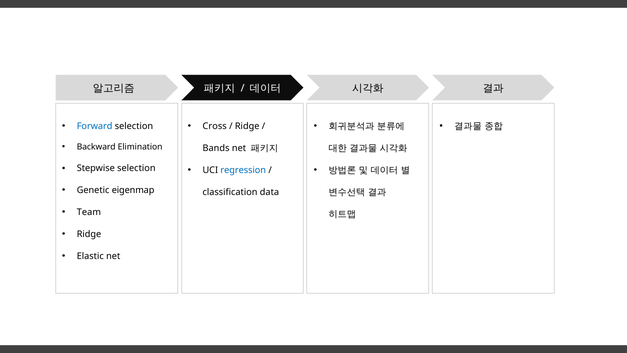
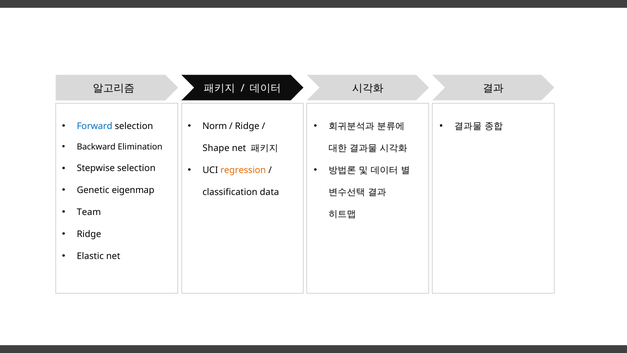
Cross: Cross -> Norm (215, 126)
Bands: Bands -> Shape (216, 148)
regression colour: blue -> orange (243, 170)
